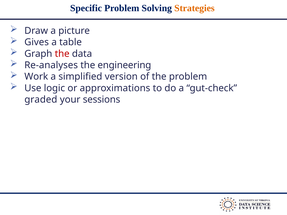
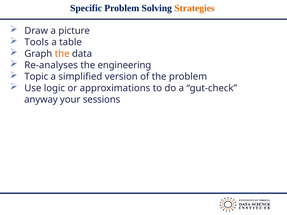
Gives: Gives -> Tools (37, 42)
the colour: red -> orange (62, 54)
Work: Work -> Topic (36, 77)
graded: graded -> anyway (41, 100)
